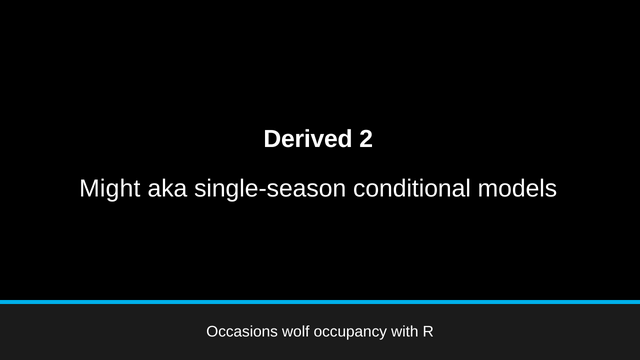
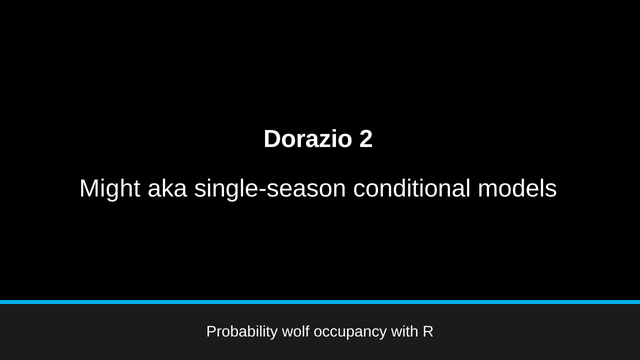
Derived: Derived -> Dorazio (308, 139)
Occasions: Occasions -> Probability (242, 332)
